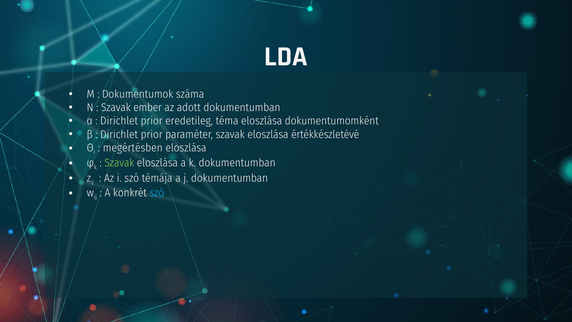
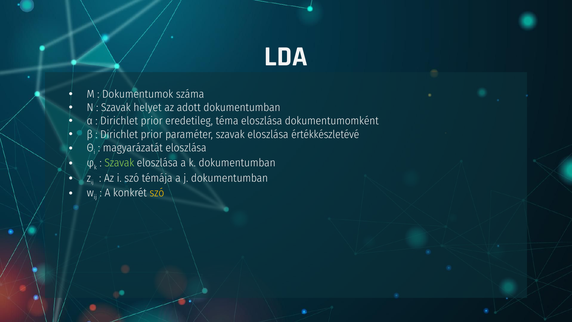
ember: ember -> helyet (148, 108)
megértésben: megértésben -> magyarázatát (133, 148)
szó colour: light blue -> yellow (157, 193)
